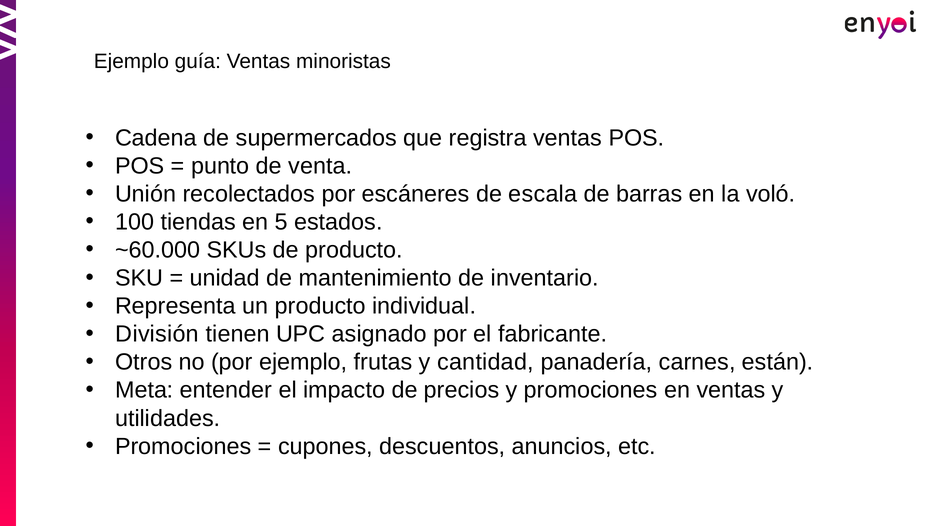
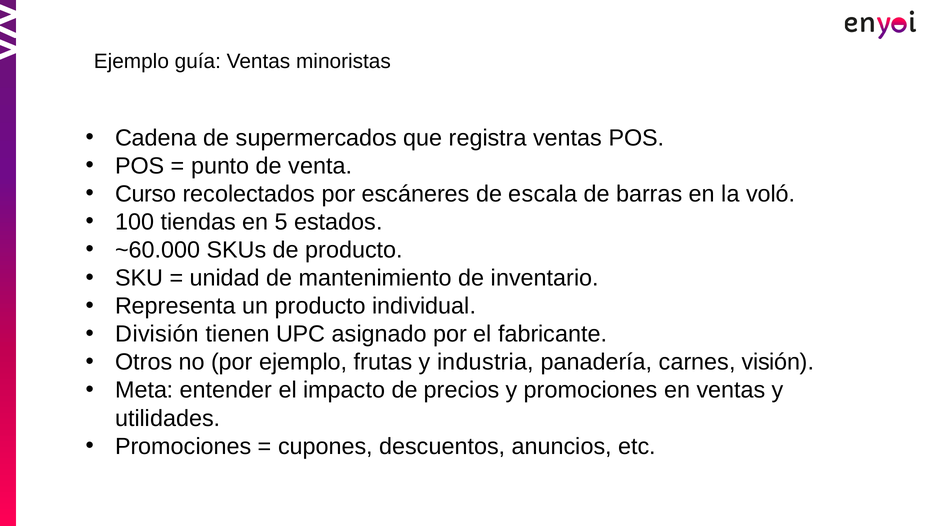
Unión: Unión -> Curso (146, 194)
cantidad: cantidad -> industria (486, 362)
están: están -> visión (778, 362)
